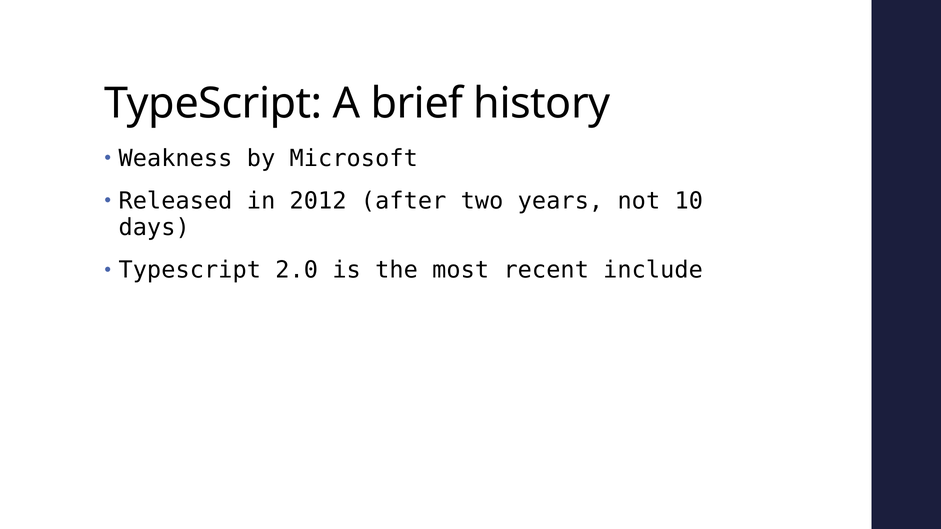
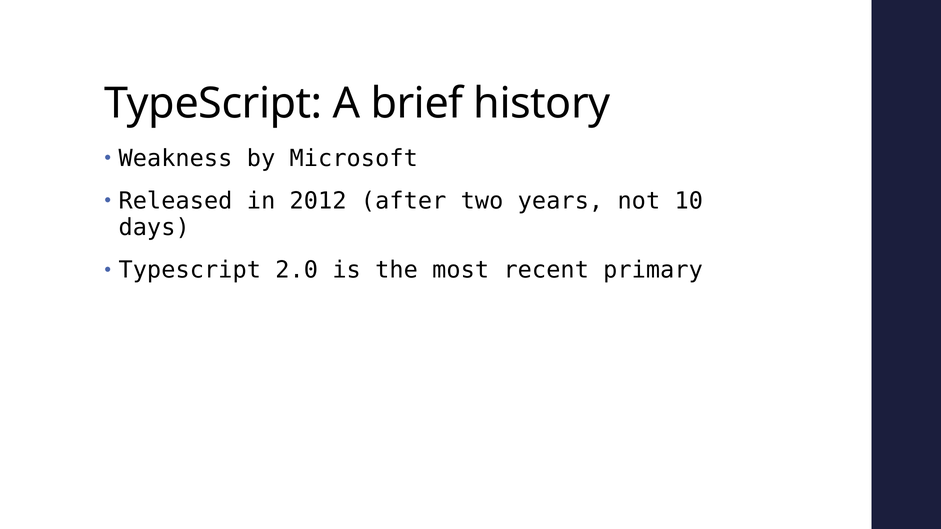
include: include -> primary (653, 270)
